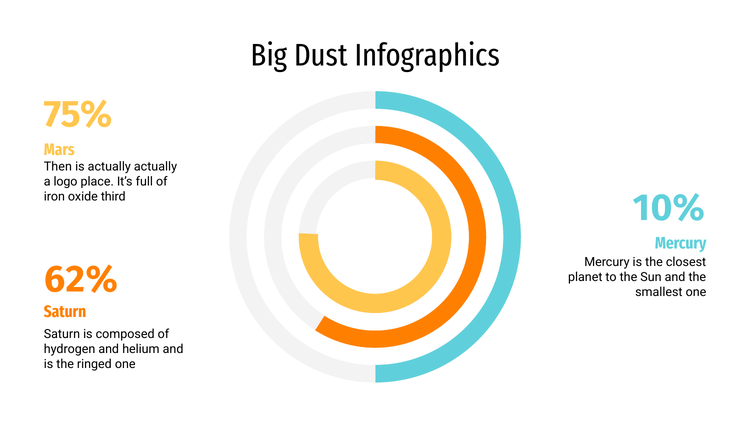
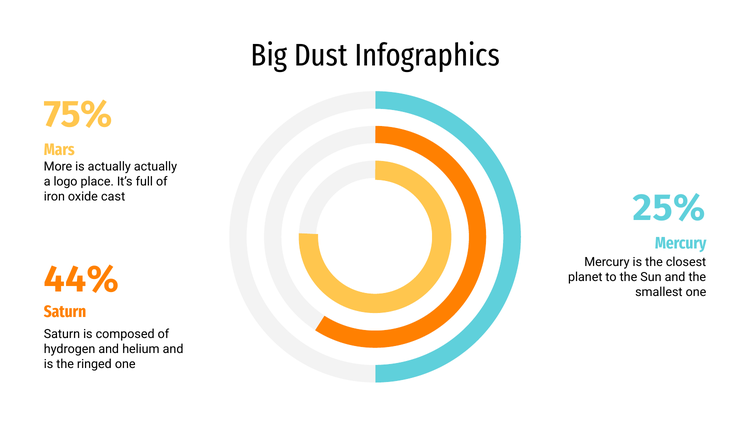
Then: Then -> More (58, 167)
third: third -> cast (113, 197)
10%: 10% -> 25% (669, 208)
62%: 62% -> 44% (81, 280)
